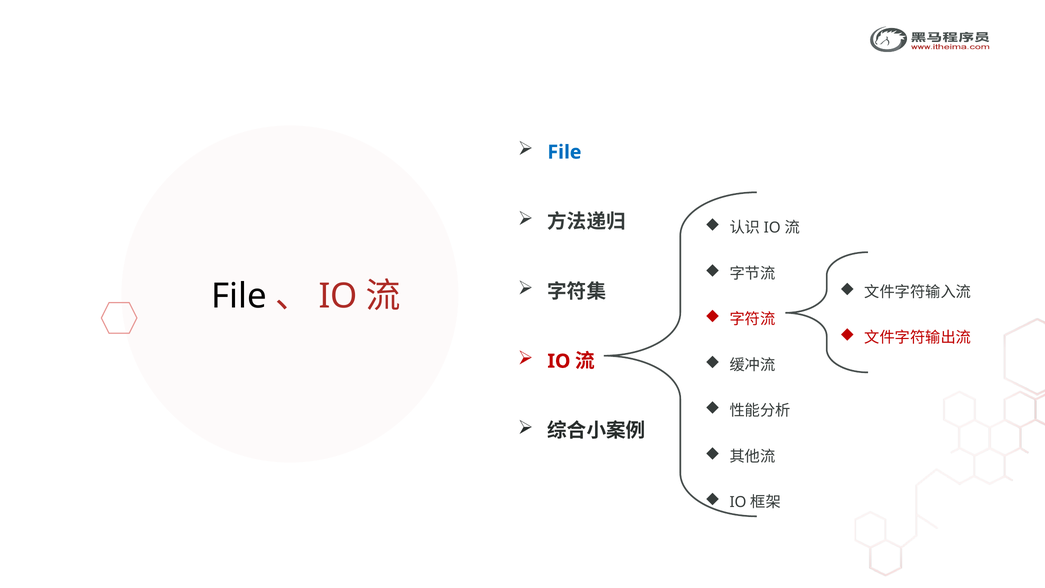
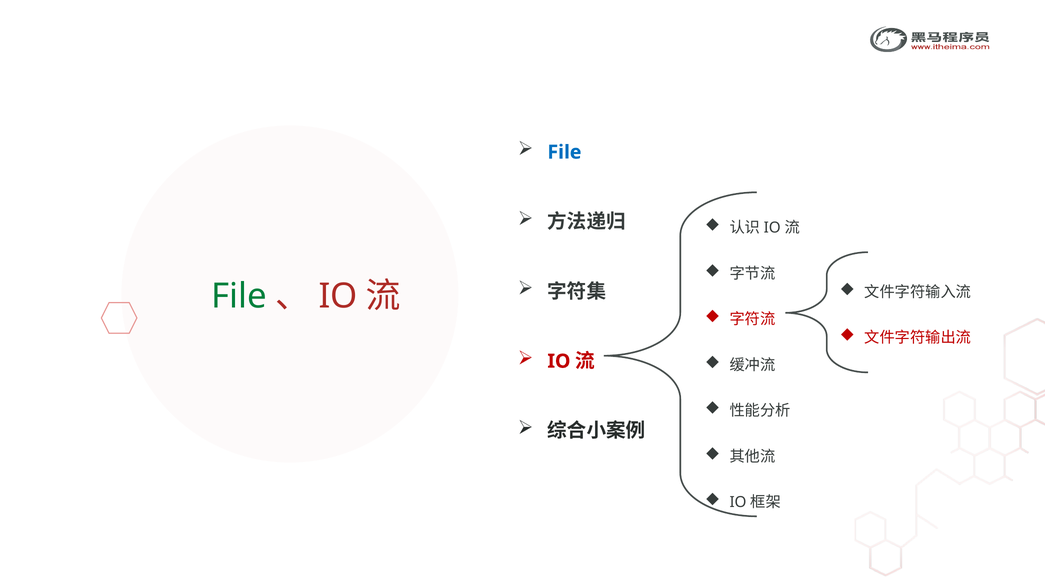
File colour: black -> green (239, 296)
